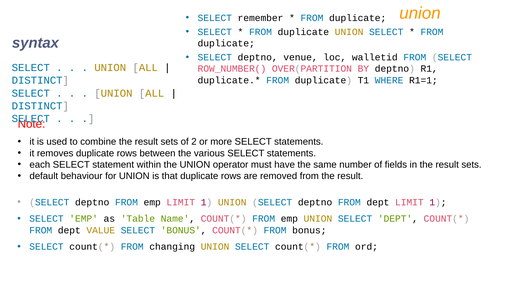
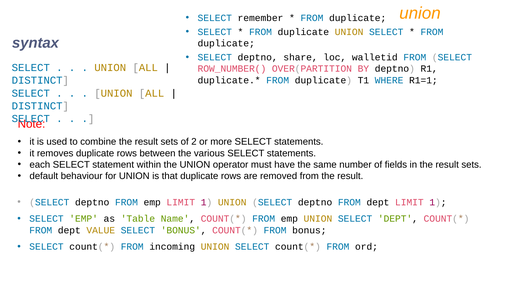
venue: venue -> share (301, 57)
changing: changing -> incoming (172, 247)
